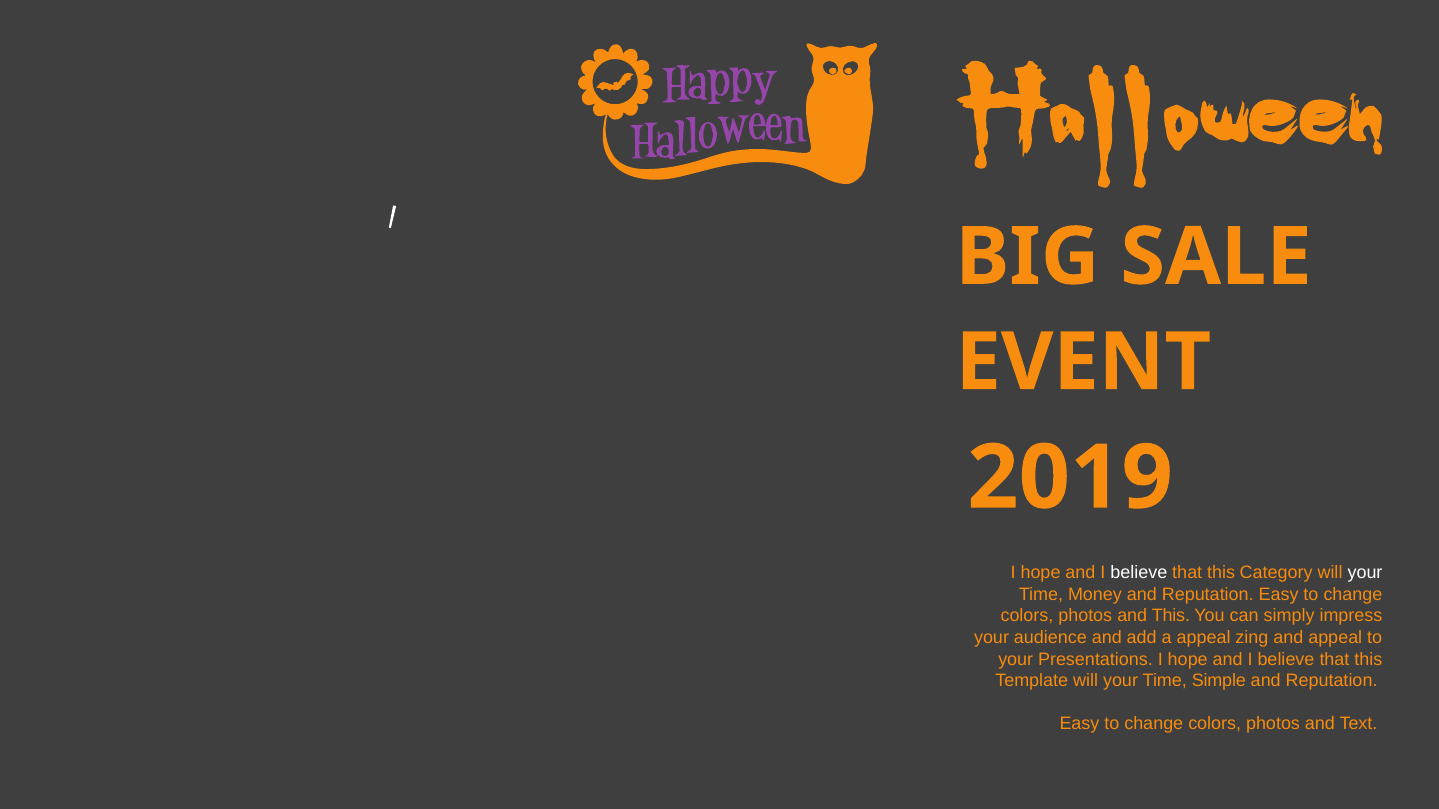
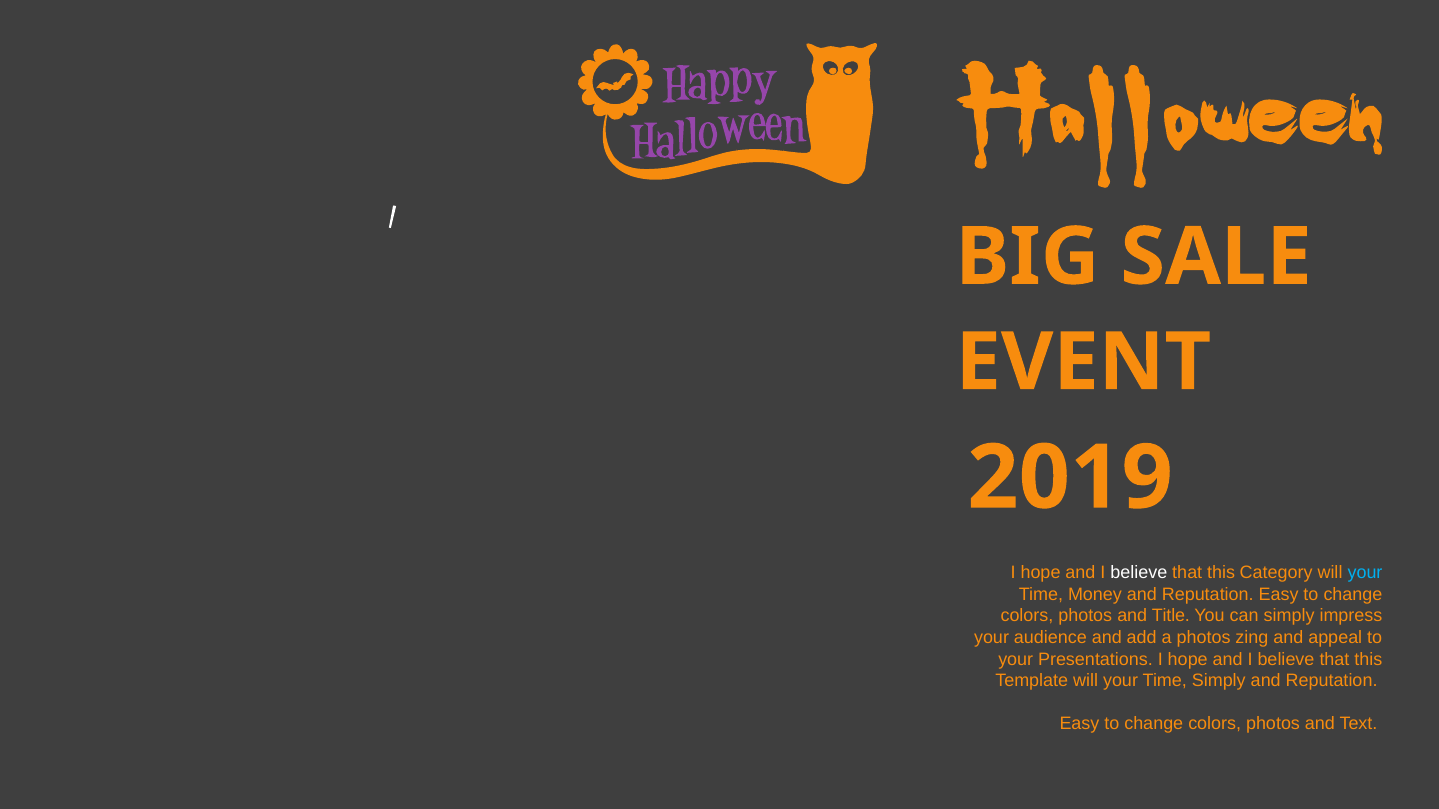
your colour: white -> light blue (1365, 573)
and This: This -> Title (1171, 616)
a appeal: appeal -> photos (1204, 638)
Time Simple: Simple -> Simply (1219, 681)
